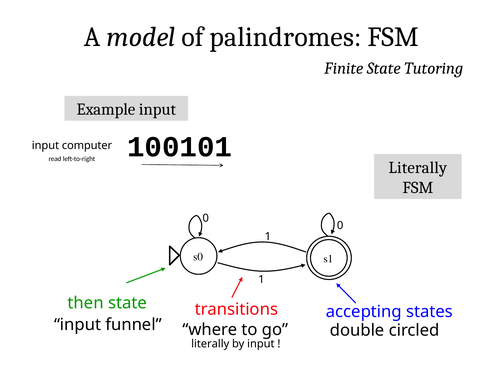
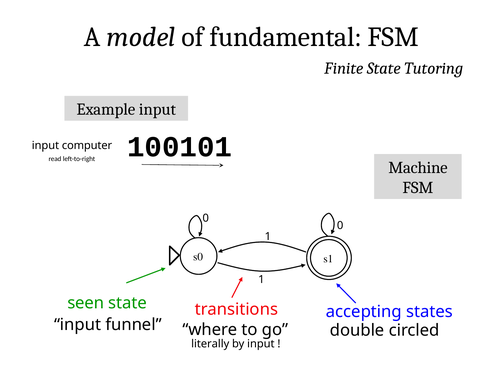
palindromes: palindromes -> fundamental (286, 37)
Literally: Literally -> Machine (418, 168)
then: then -> seen (86, 303)
